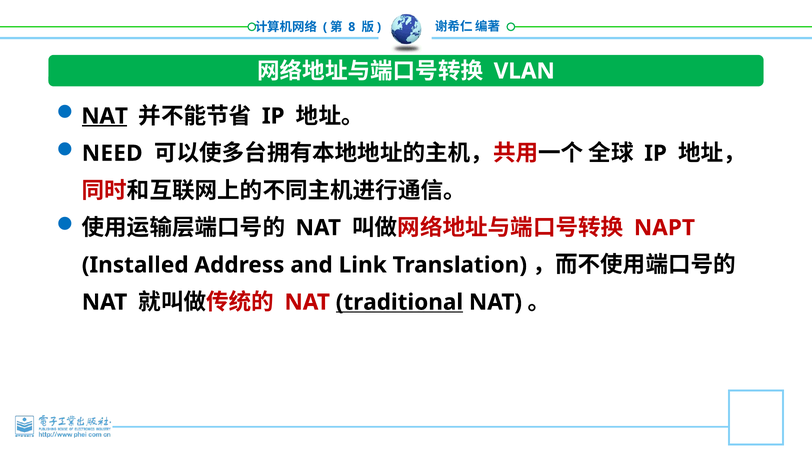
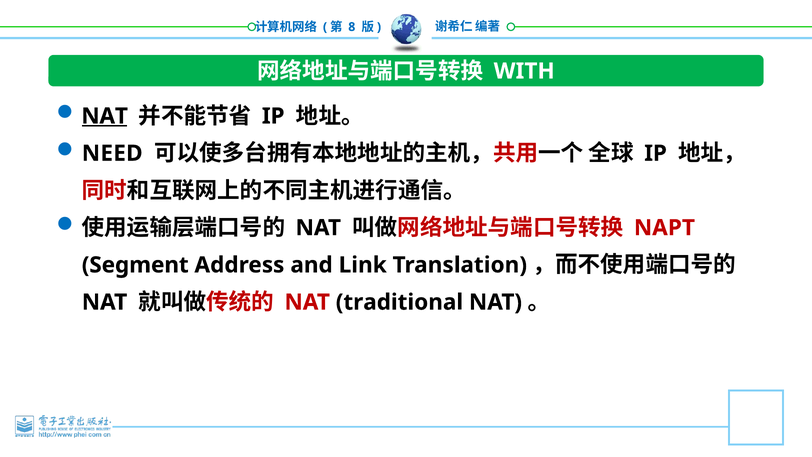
VLAN: VLAN -> WITH (524, 71)
Installed: Installed -> Segment (135, 265)
traditional underline: present -> none (399, 302)
